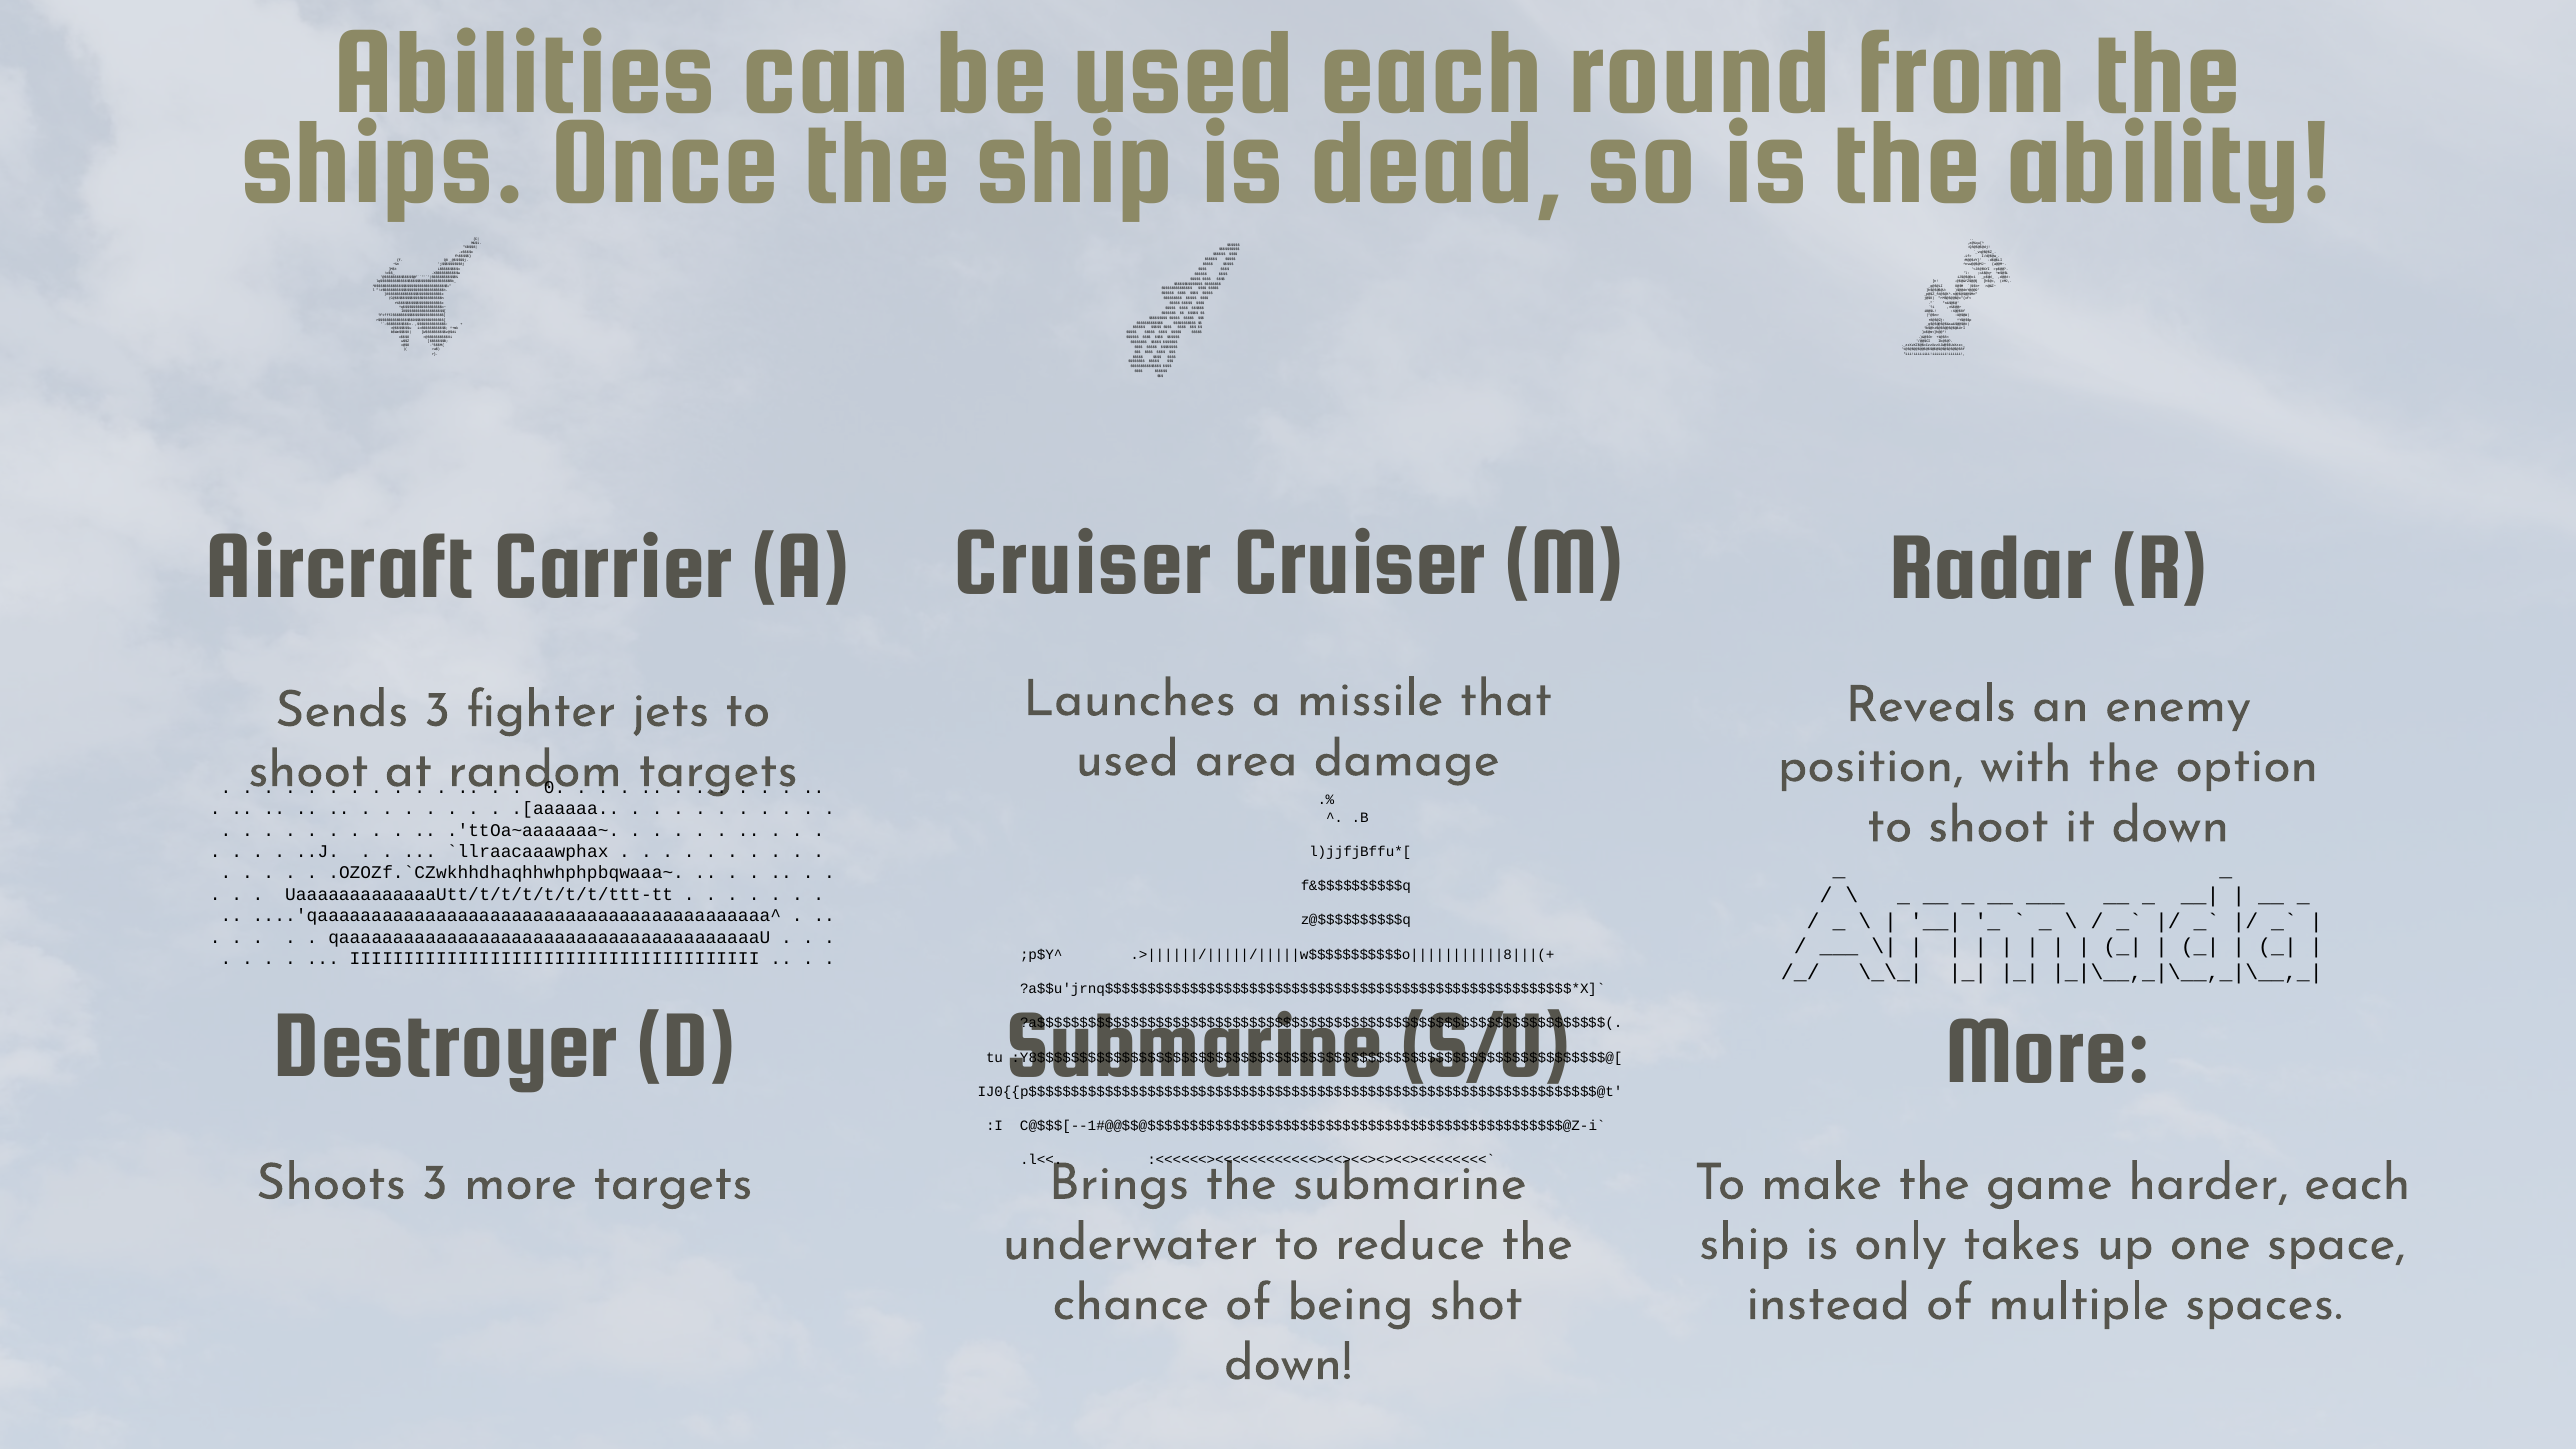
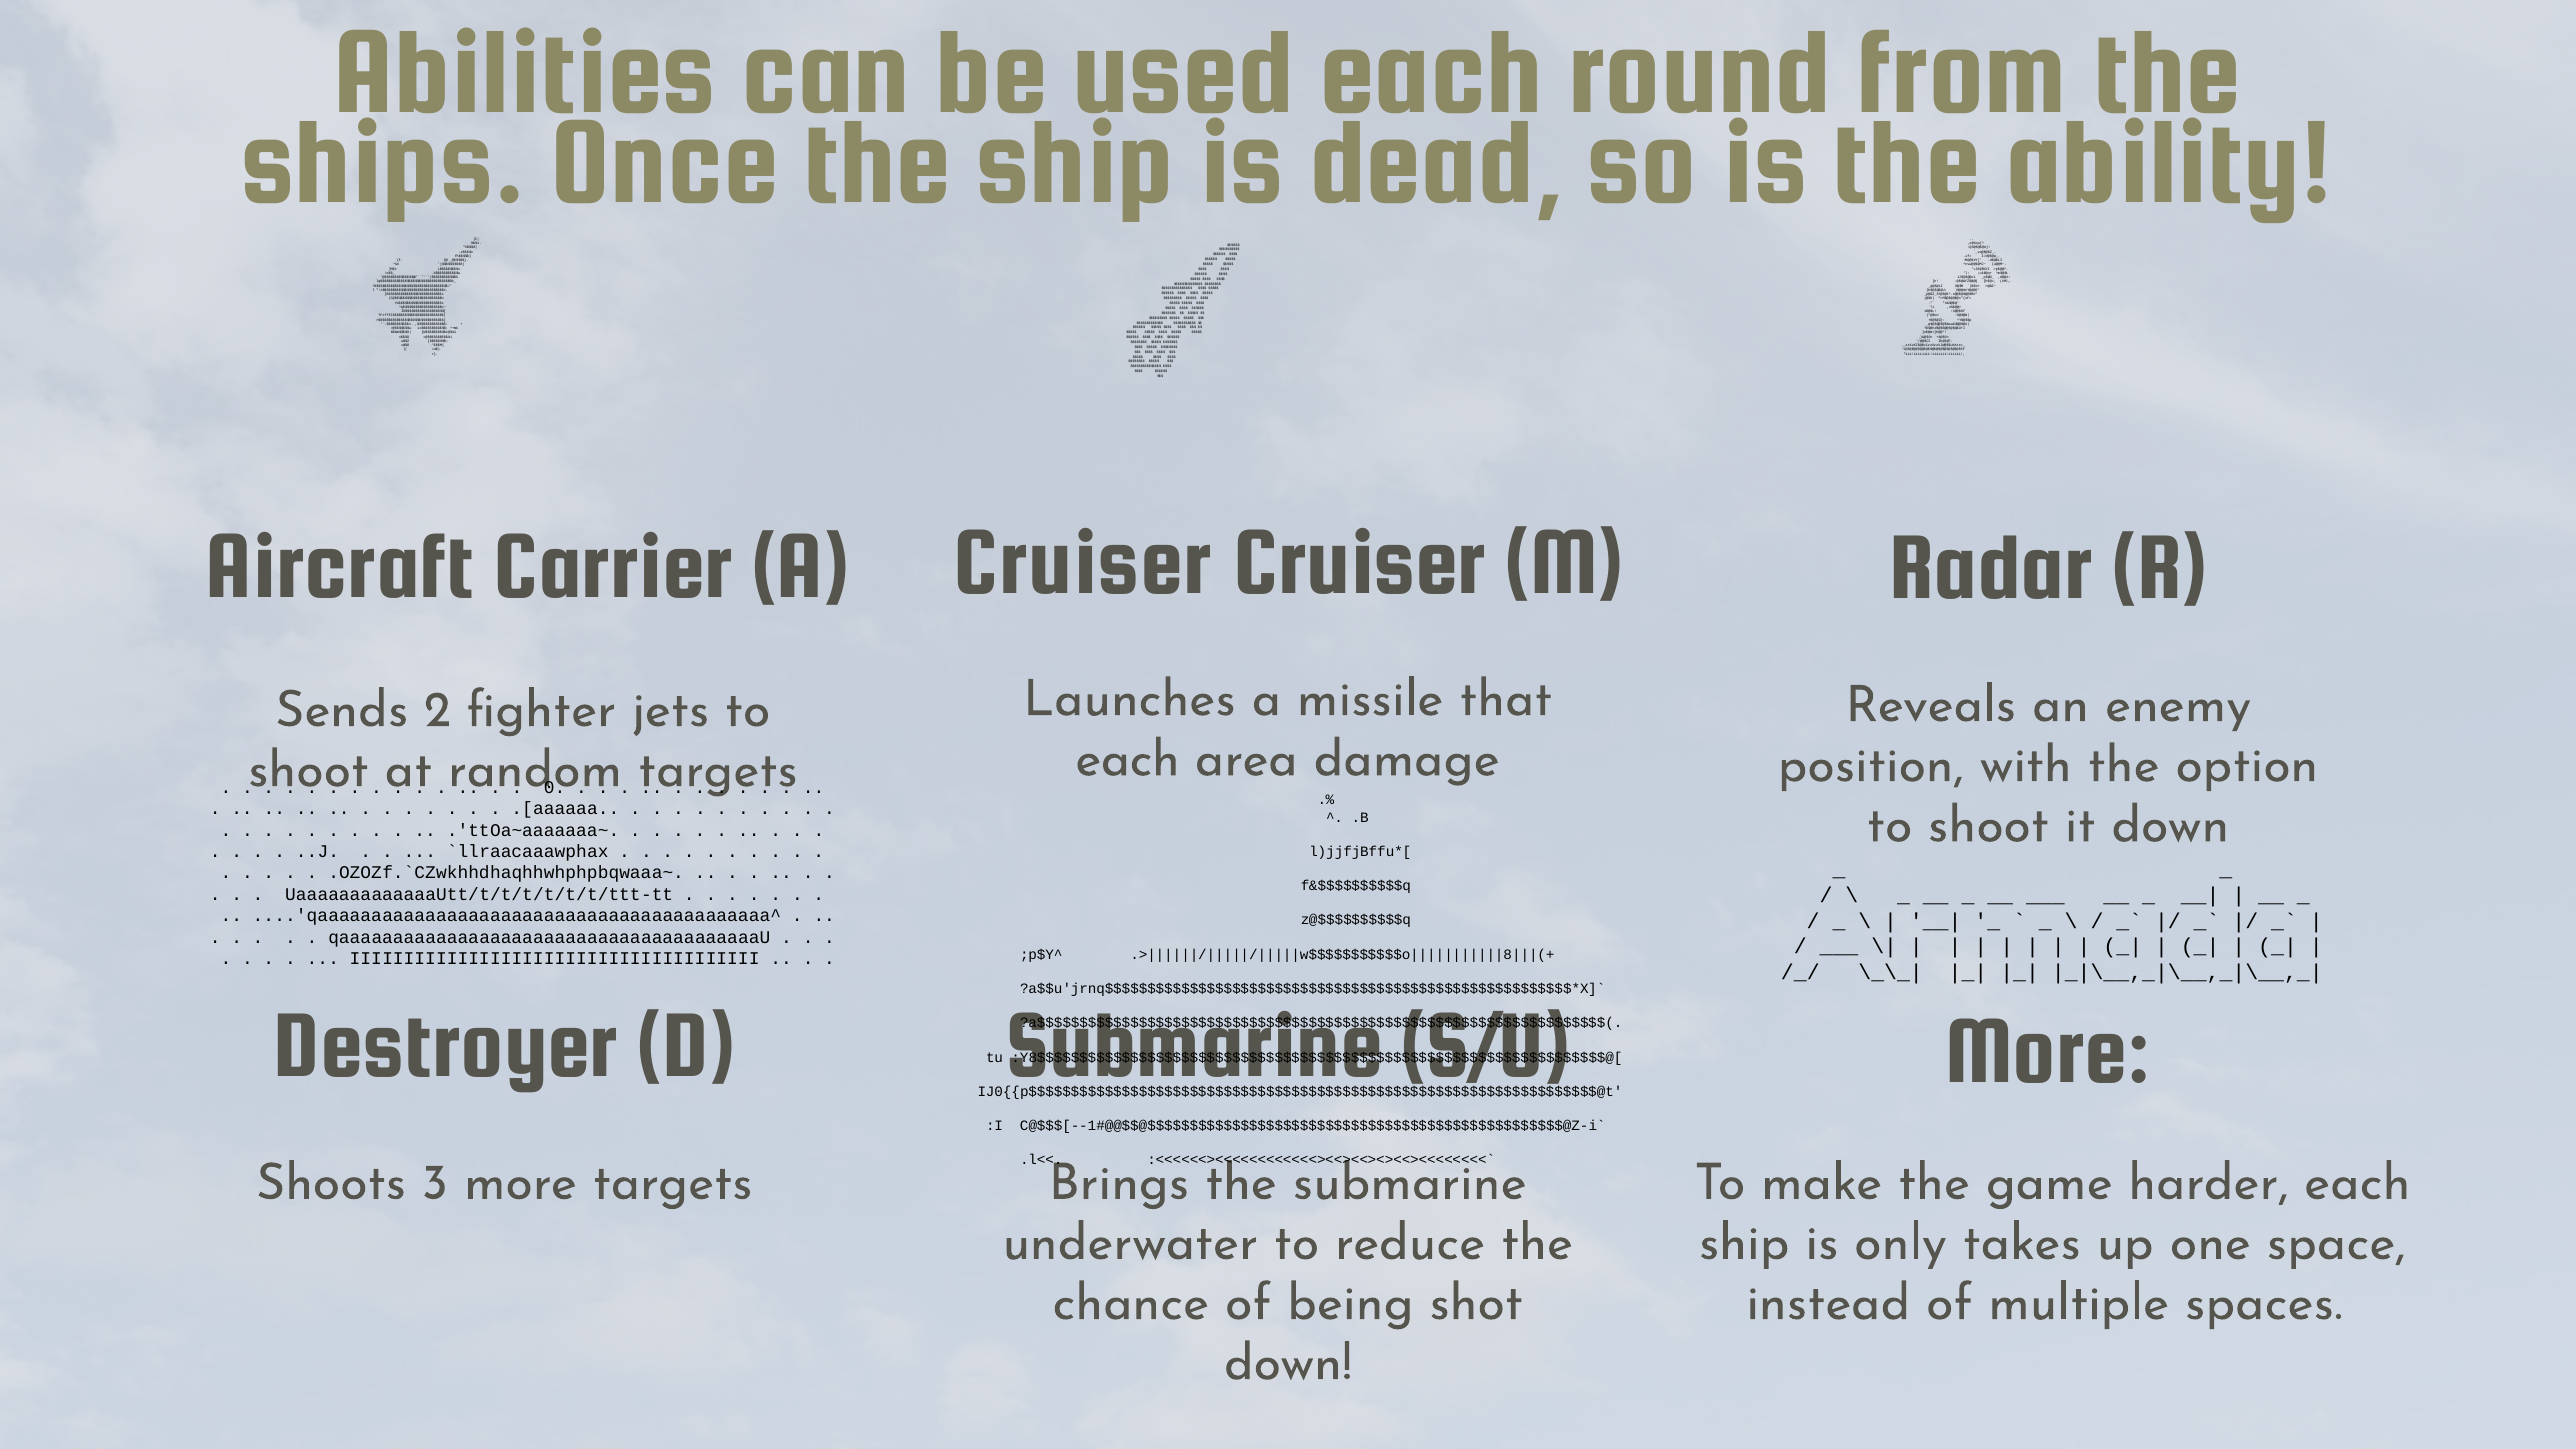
Sends 3: 3 -> 2 (437, 710)
used: used -> each (1127, 759)
